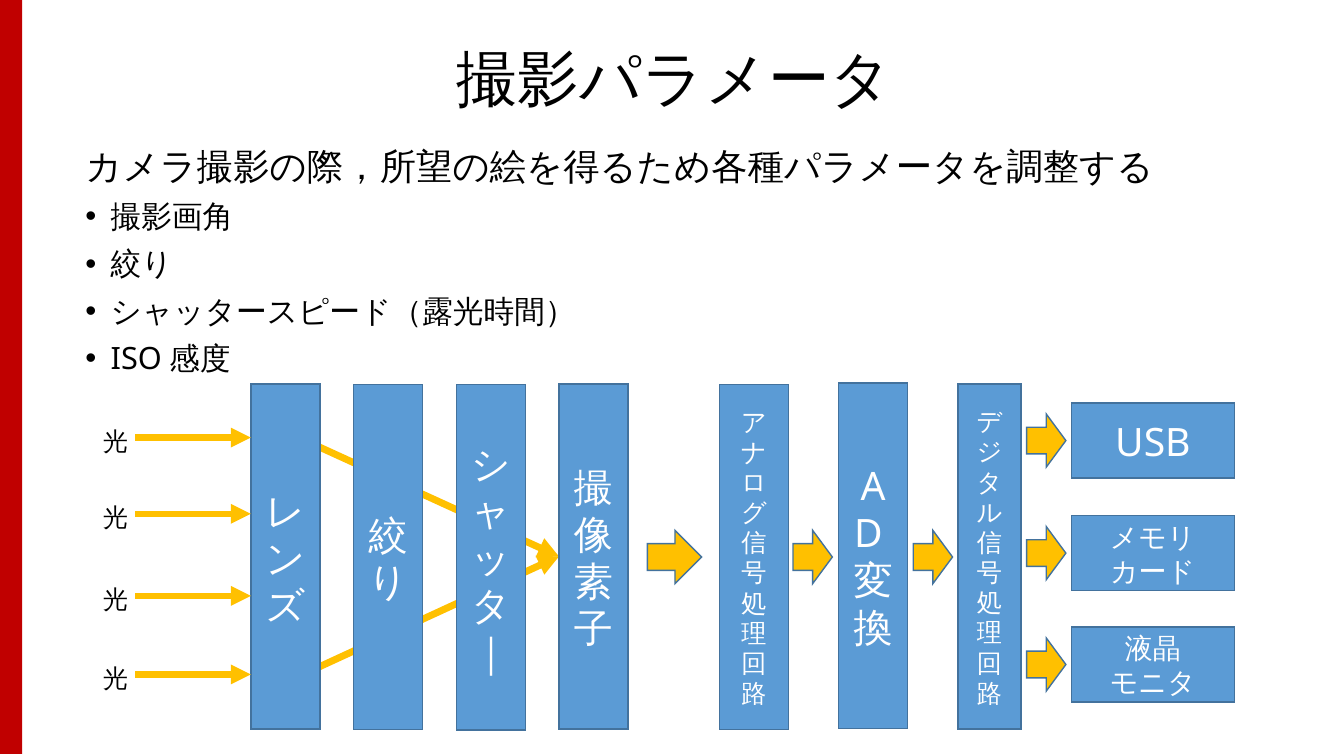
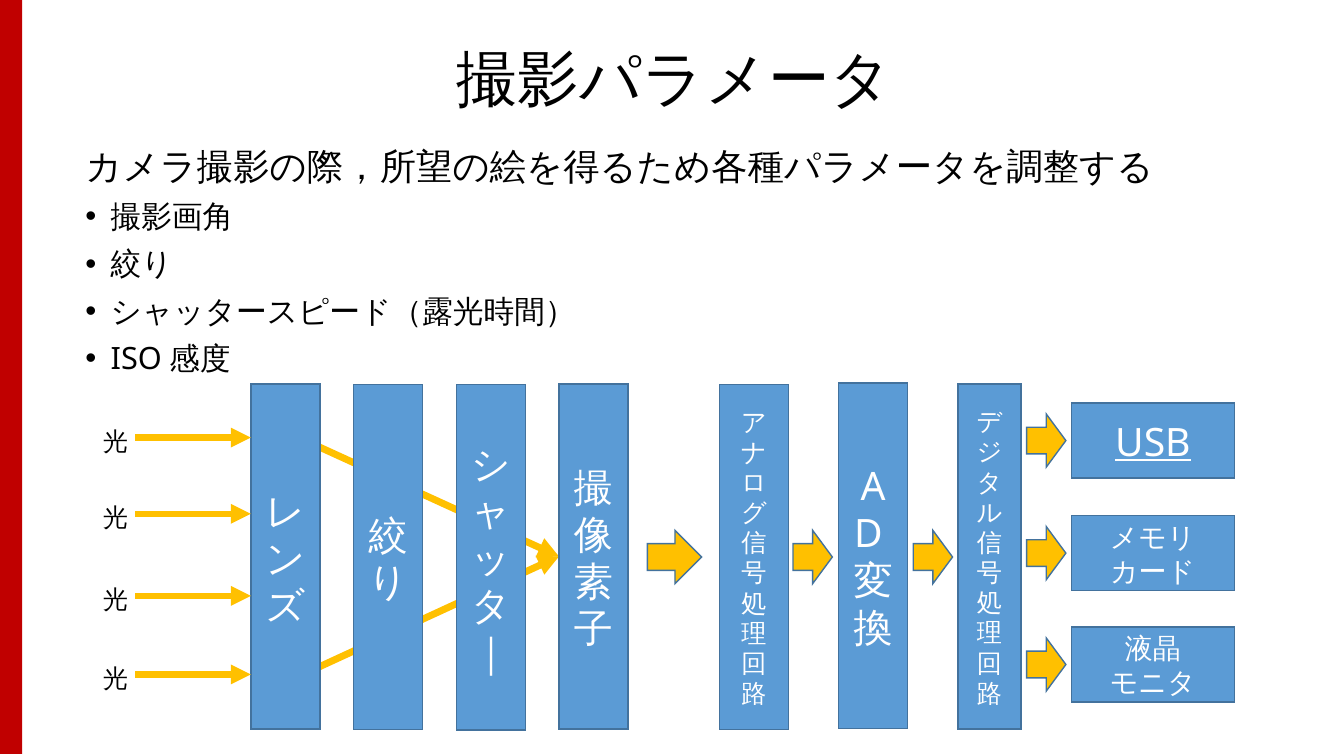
USB underline: none -> present (1153, 443)
